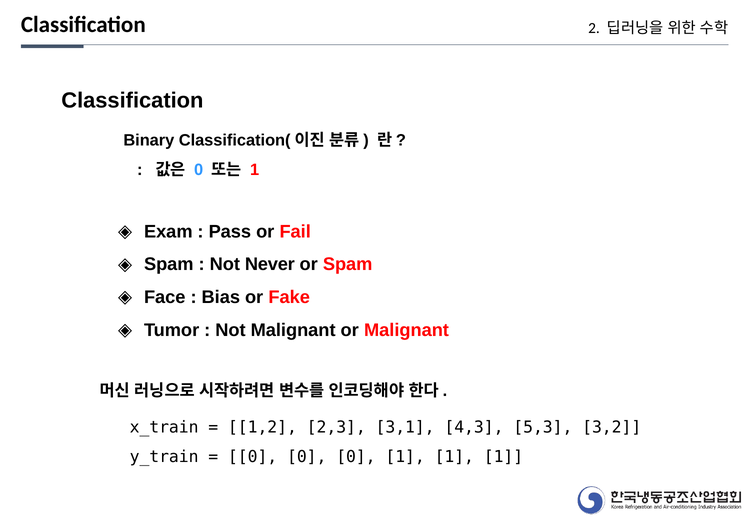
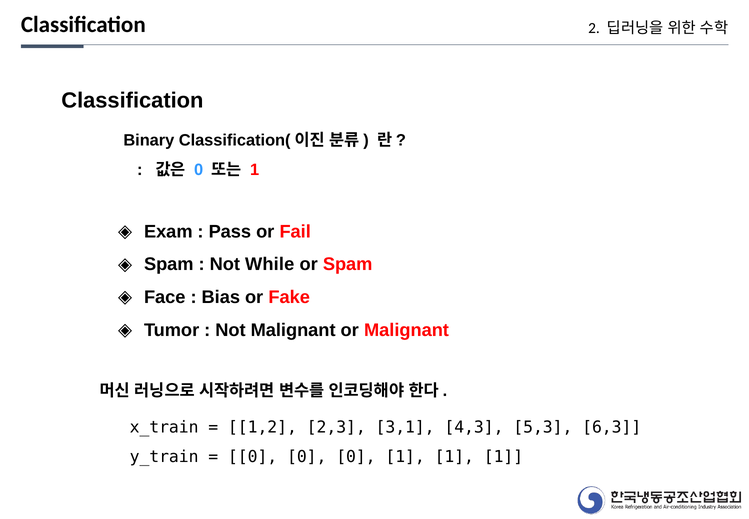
Never: Never -> While (270, 264)
3,2: 3,2 -> 6,3 (612, 427)
